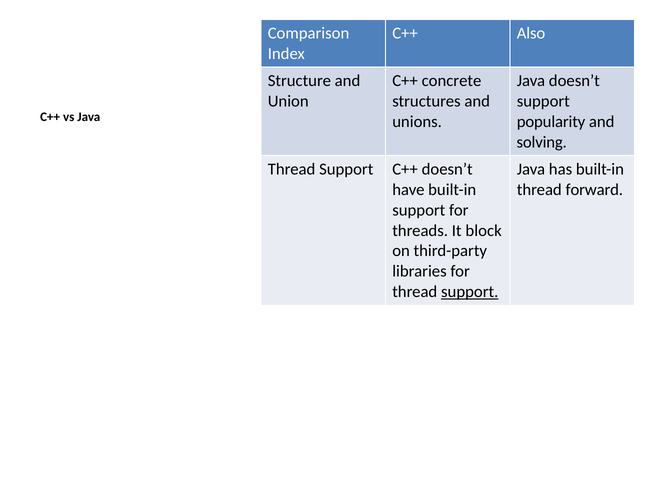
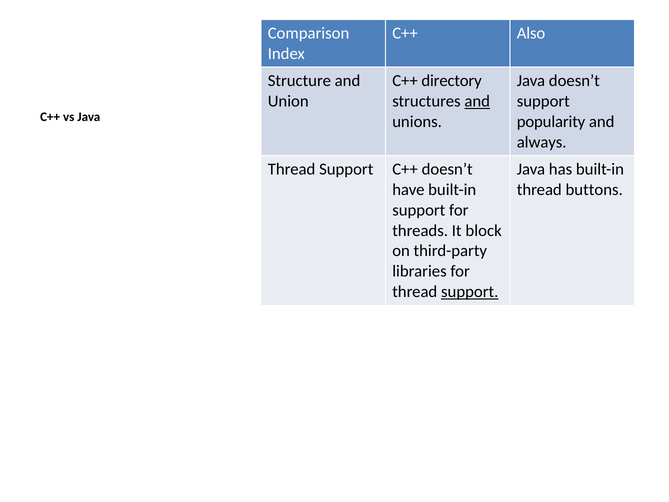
concrete: concrete -> directory (452, 81)
and underline: none -> present (477, 101)
solving: solving -> always (542, 142)
forward: forward -> buttons (594, 190)
